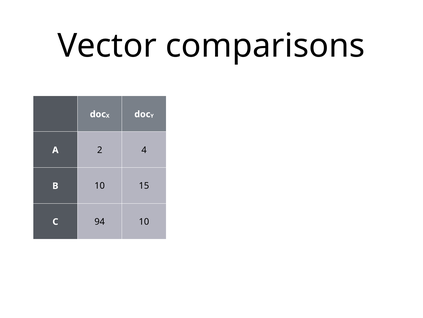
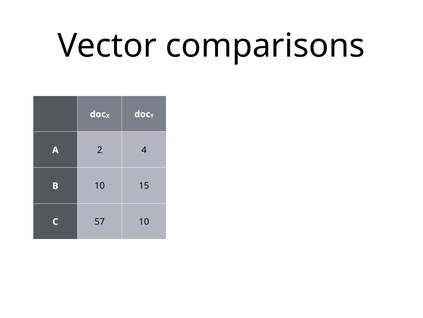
94: 94 -> 57 (100, 221)
